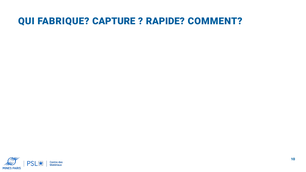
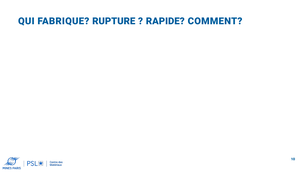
CAPTURE: CAPTURE -> RUPTURE (114, 21)
